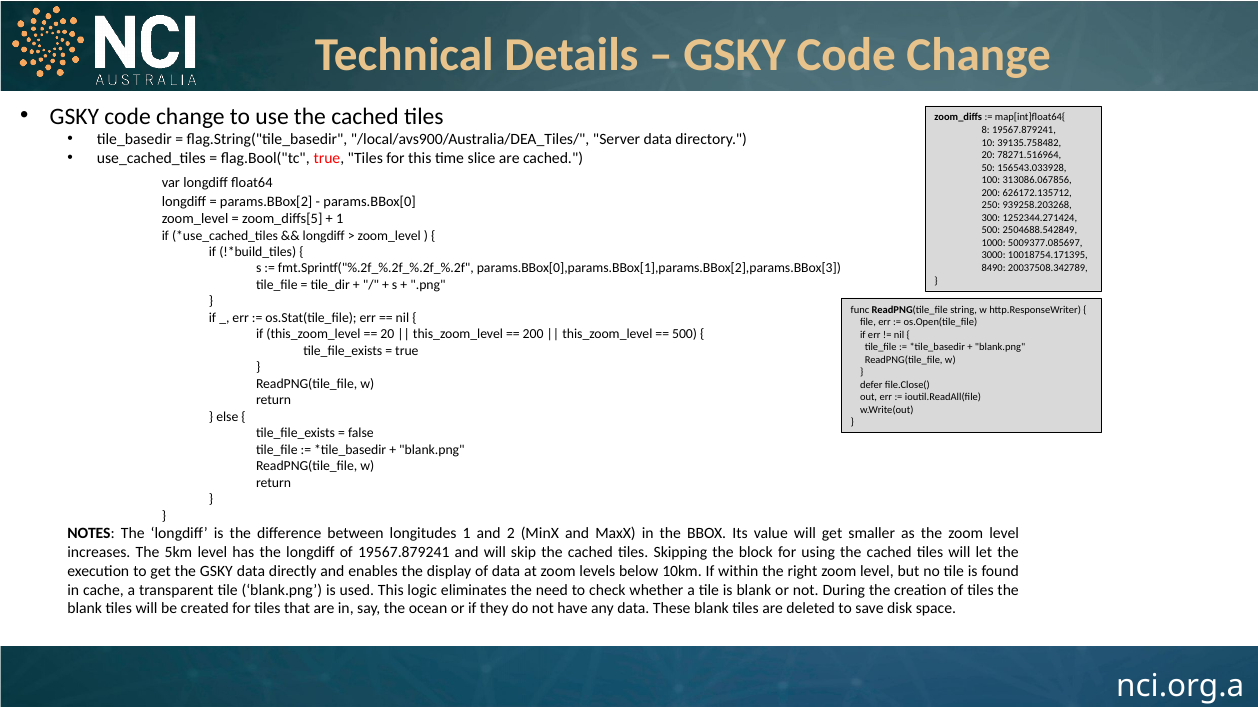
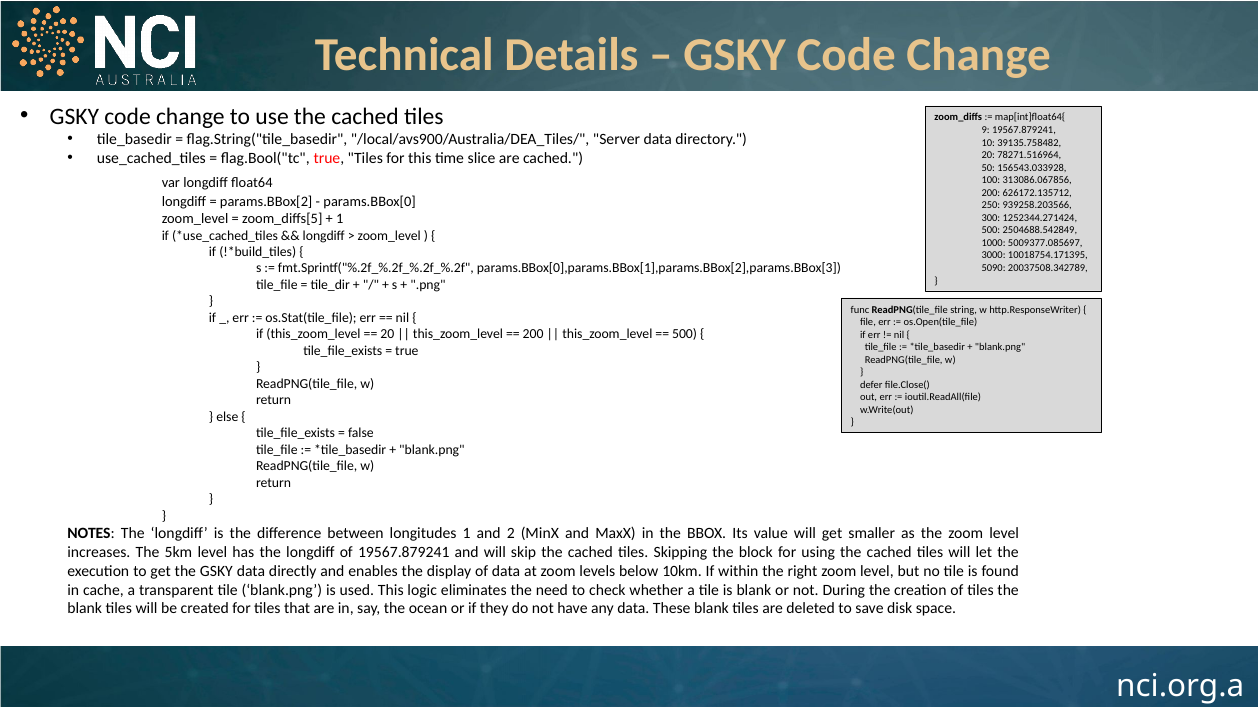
8: 8 -> 9 (986, 130)
939258.203268: 939258.203268 -> 939258.203566 (1037, 205)
8490: 8490 -> 5090 (994, 268)
